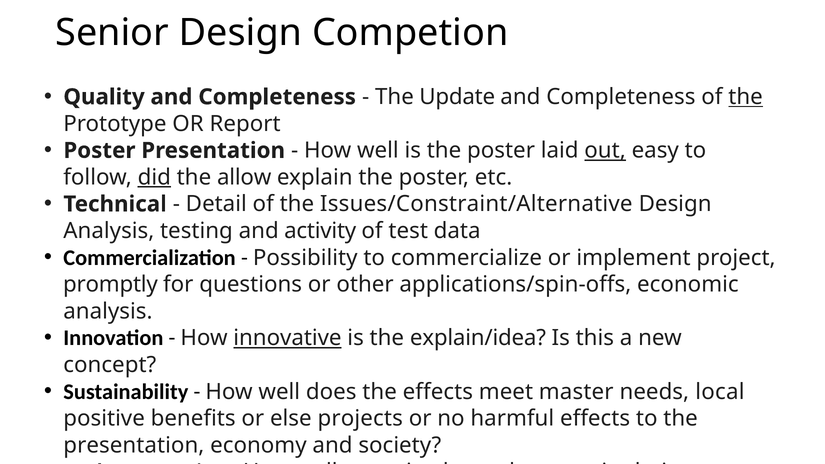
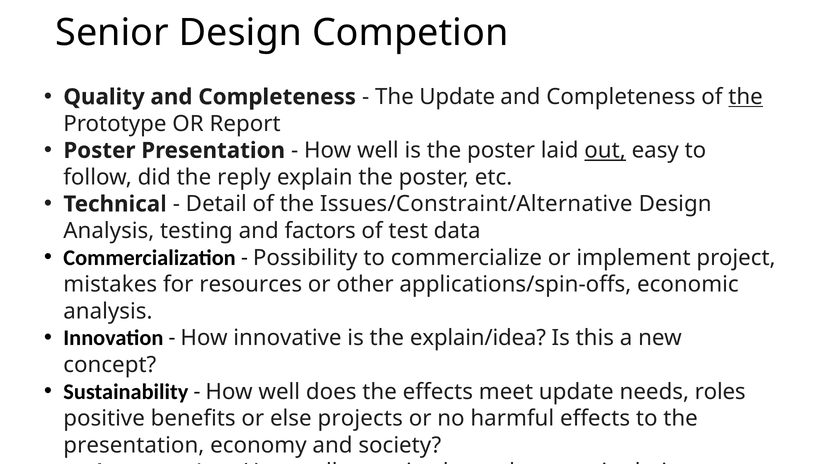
did underline: present -> none (154, 177)
allow: allow -> reply (244, 177)
activity: activity -> factors (320, 231)
promptly: promptly -> mistakes (110, 285)
questions: questions -> resources (251, 285)
innovative underline: present -> none (287, 338)
meet master: master -> update (576, 392)
local: local -> roles (720, 392)
